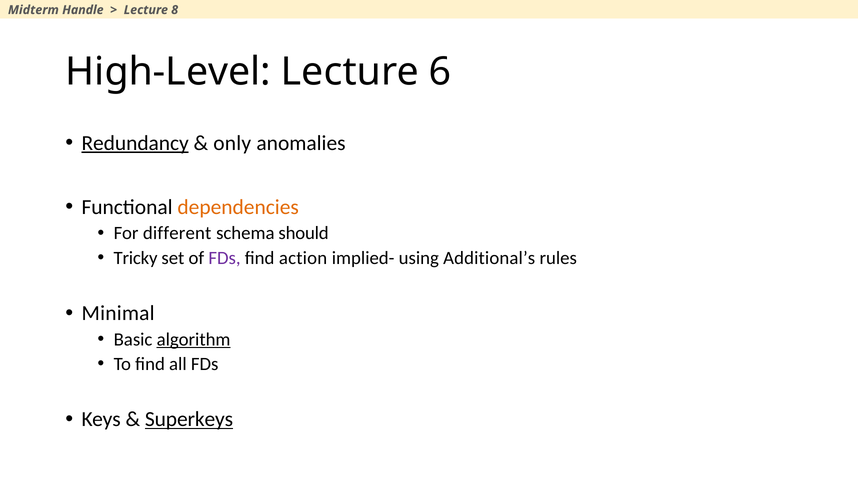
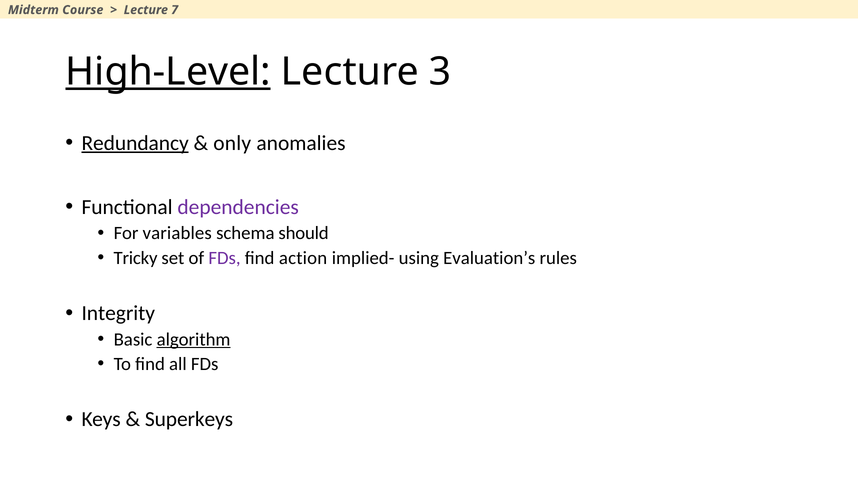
Handle: Handle -> Course (83, 10)
8: 8 -> 7 (175, 10)
High-Level underline: none -> present (168, 72)
6: 6 -> 3 (440, 72)
dependencies colour: orange -> purple (238, 207)
different: different -> variables (177, 234)
Additional’s: Additional’s -> Evaluation’s (489, 258)
Minimal: Minimal -> Integrity (118, 314)
Superkeys underline: present -> none (189, 420)
